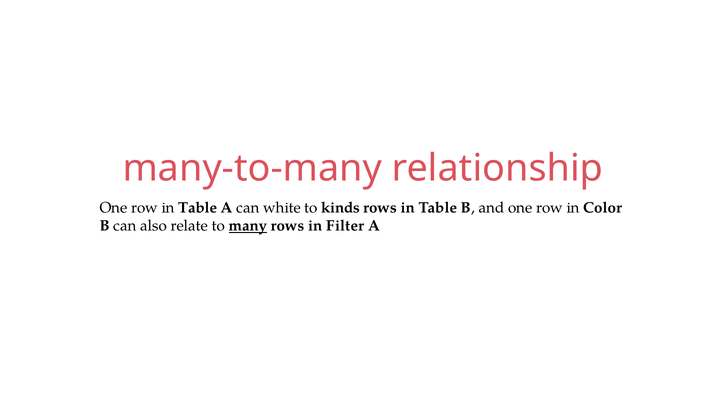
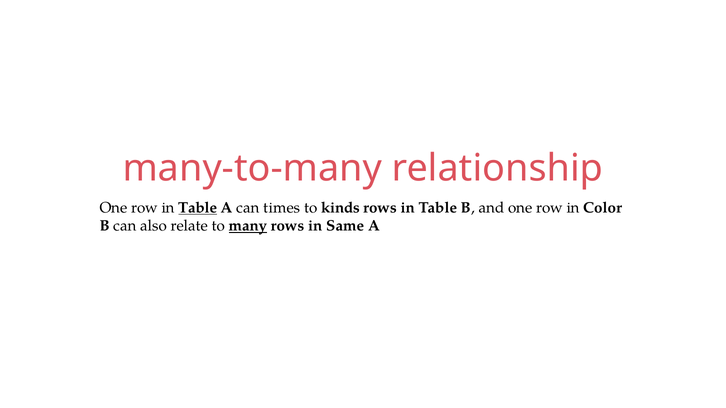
Table underline: none -> present (198, 208)
white: white -> times (282, 208)
Filter: Filter -> Same (345, 226)
